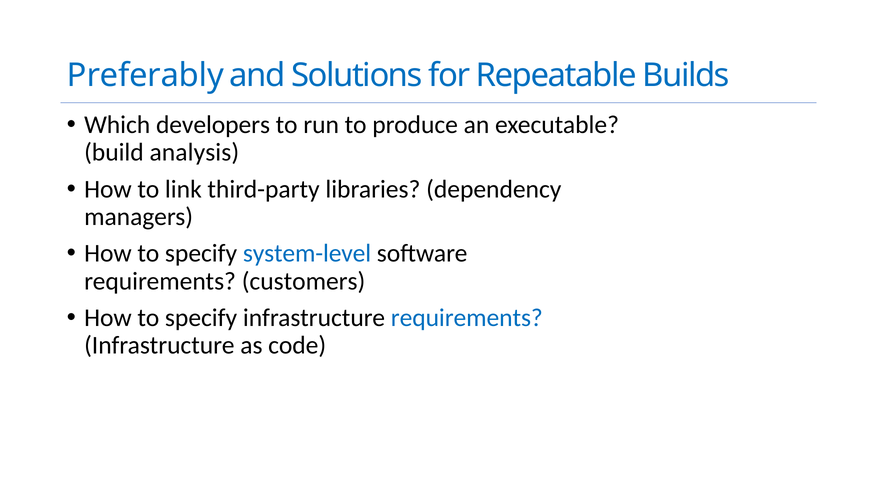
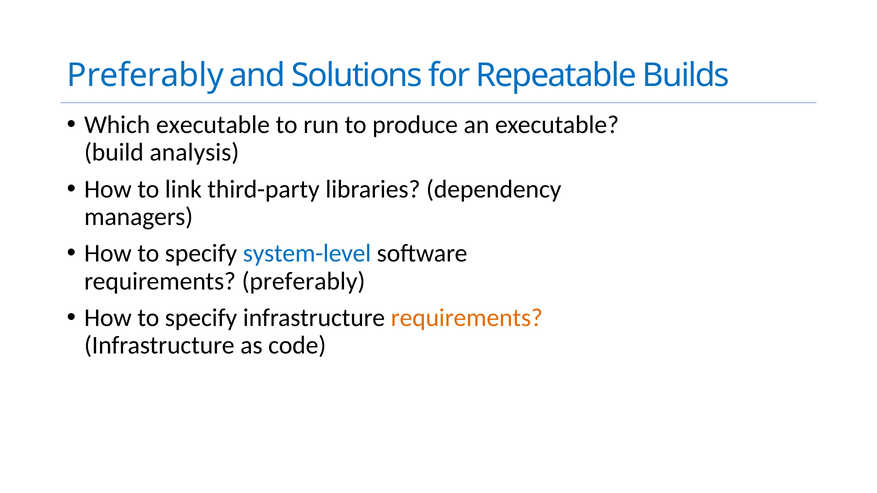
Which developers: developers -> executable (213, 125)
requirements customers: customers -> preferably (304, 281)
requirements colour: blue -> orange (467, 318)
